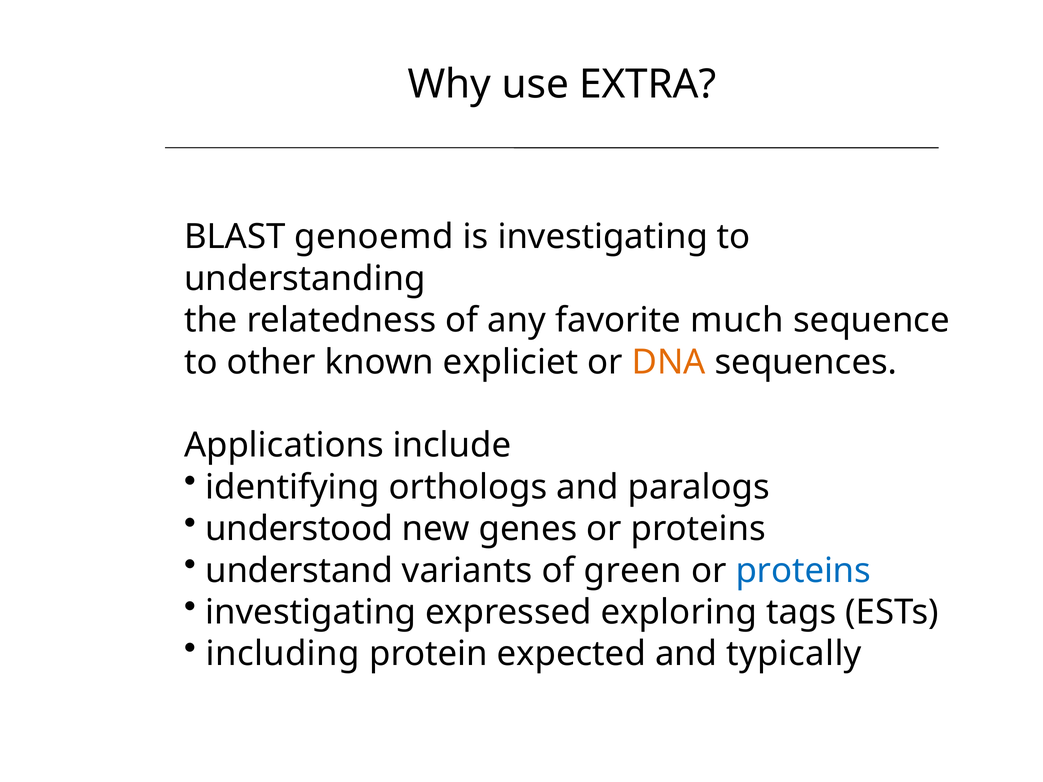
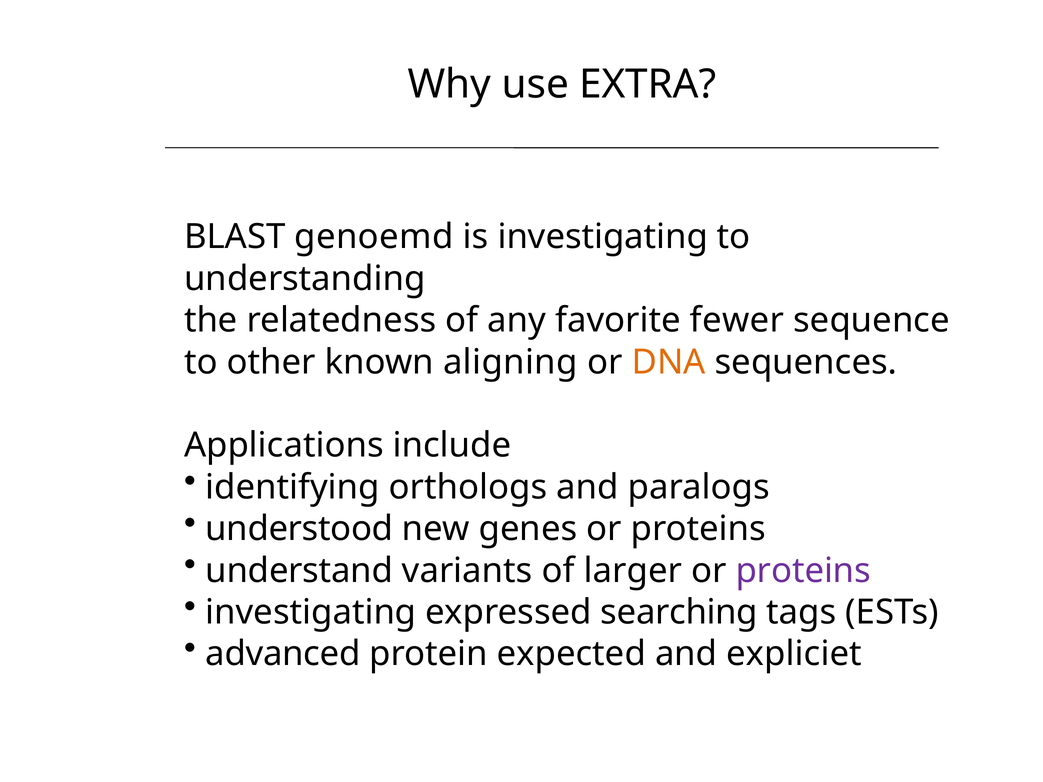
much: much -> fewer (737, 320)
expliciet: expliciet -> aligning (510, 362)
green: green -> larger (633, 571)
proteins colour: blue -> purple (803, 571)
exploring: exploring -> searching (679, 612)
including: including -> advanced (283, 654)
typically: typically -> expliciet (794, 654)
